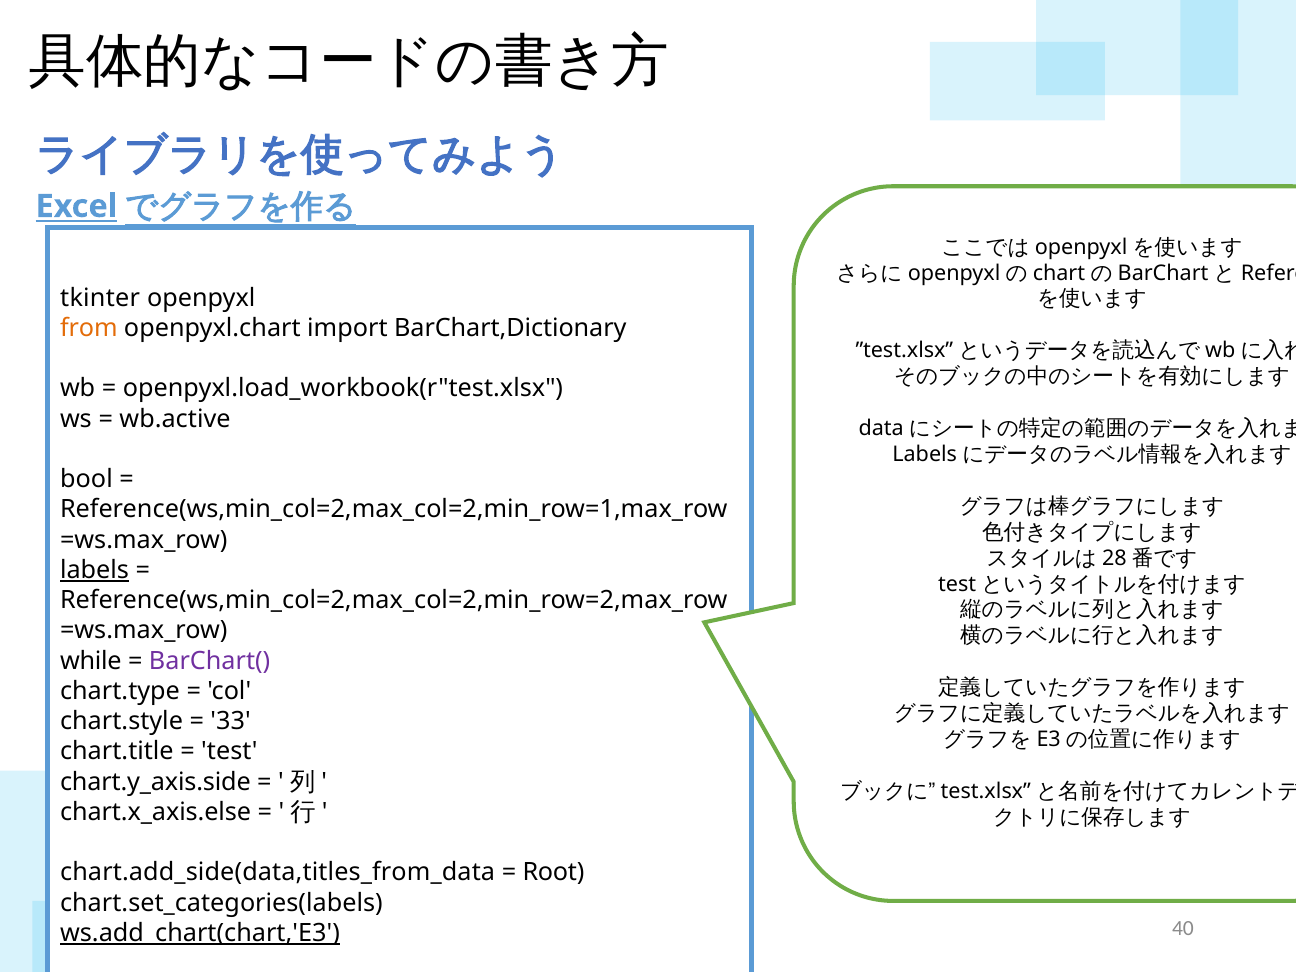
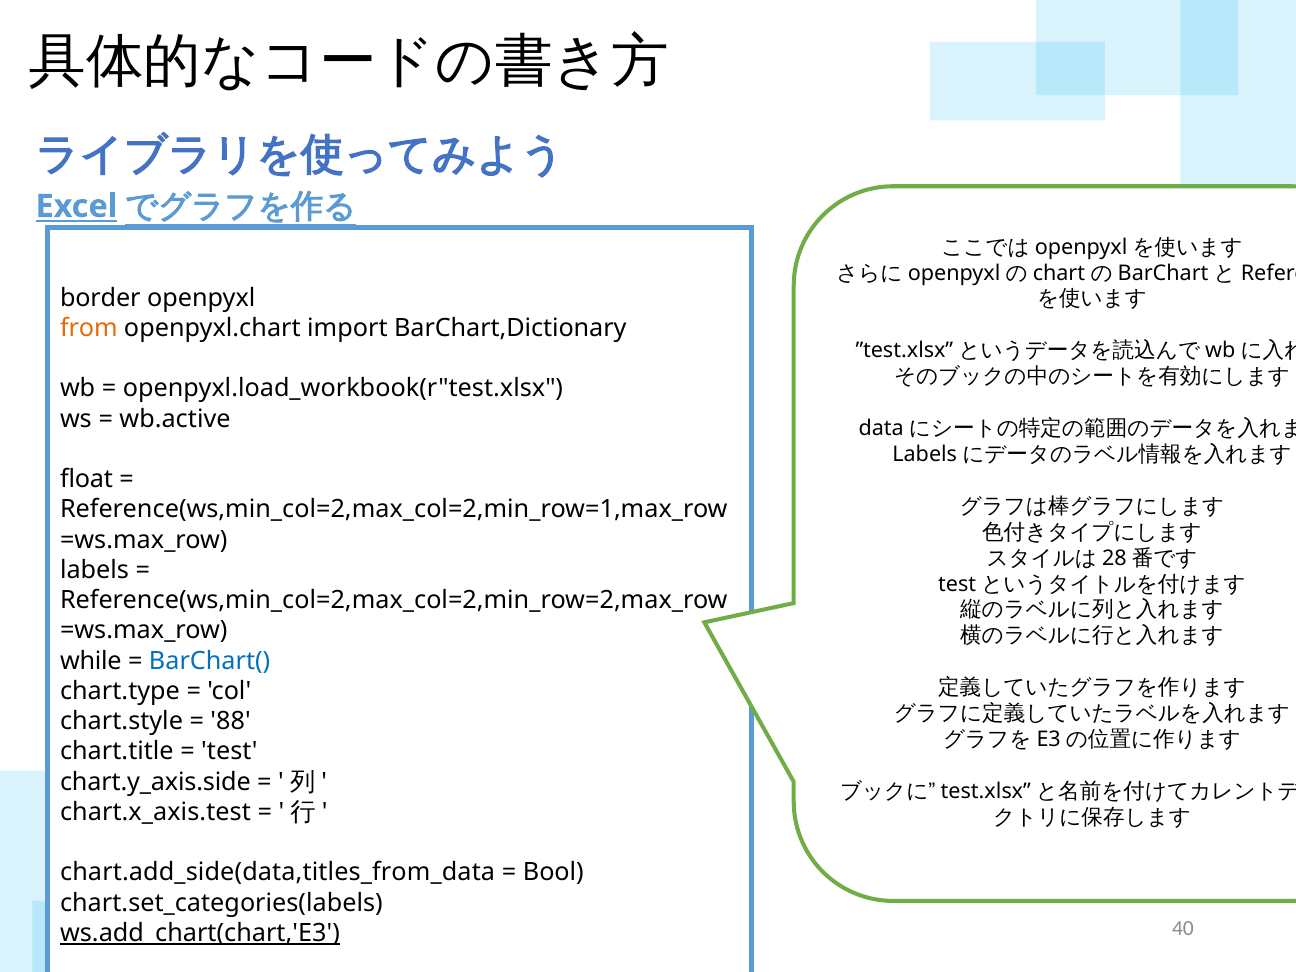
tkinter: tkinter -> border (100, 298)
bool: bool -> float (87, 479)
labels underline: present -> none (94, 570)
BarChart( colour: purple -> blue (210, 661)
33: 33 -> 88 (231, 721)
chart.x_axis.else: chart.x_axis.else -> chart.x_axis.test (155, 812)
Root: Root -> Bool (553, 873)
